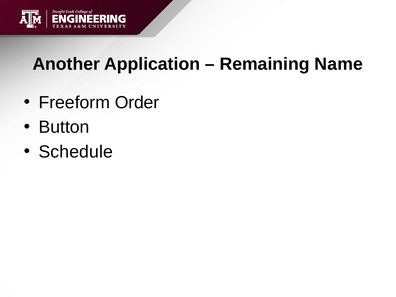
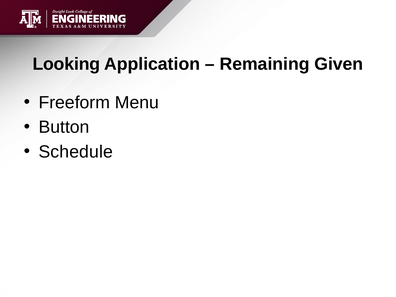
Another: Another -> Looking (66, 64)
Name: Name -> Given (339, 64)
Order: Order -> Menu (137, 103)
